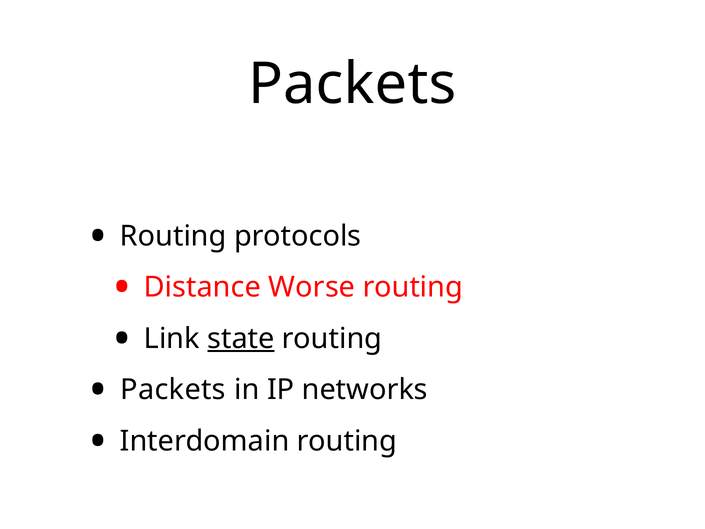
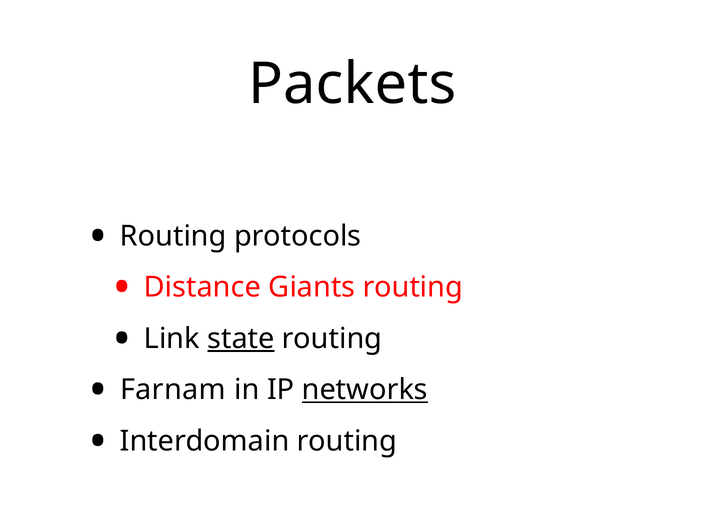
Worse: Worse -> Giants (312, 287)
Packets: Packets -> Farnam (173, 390)
networks underline: none -> present (365, 390)
